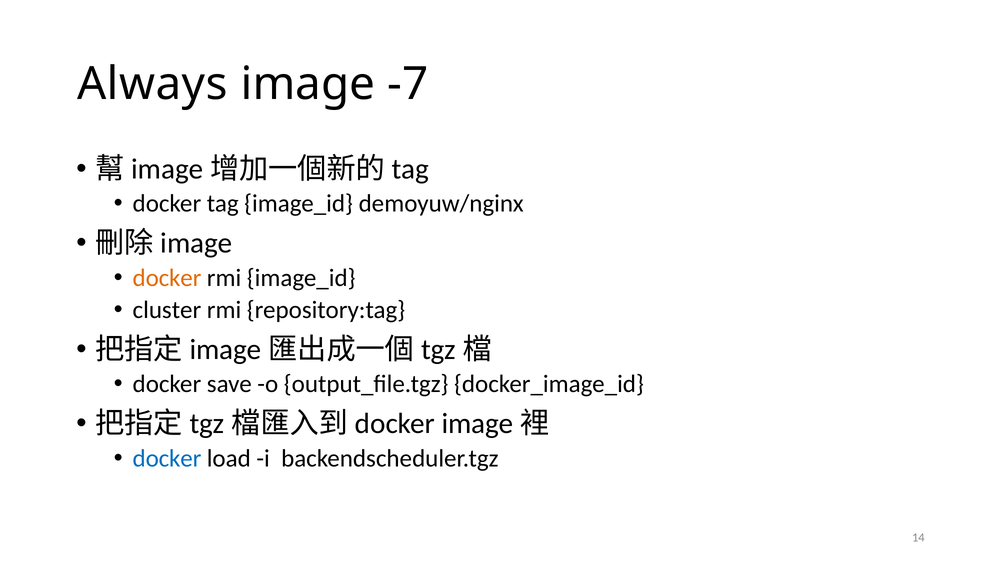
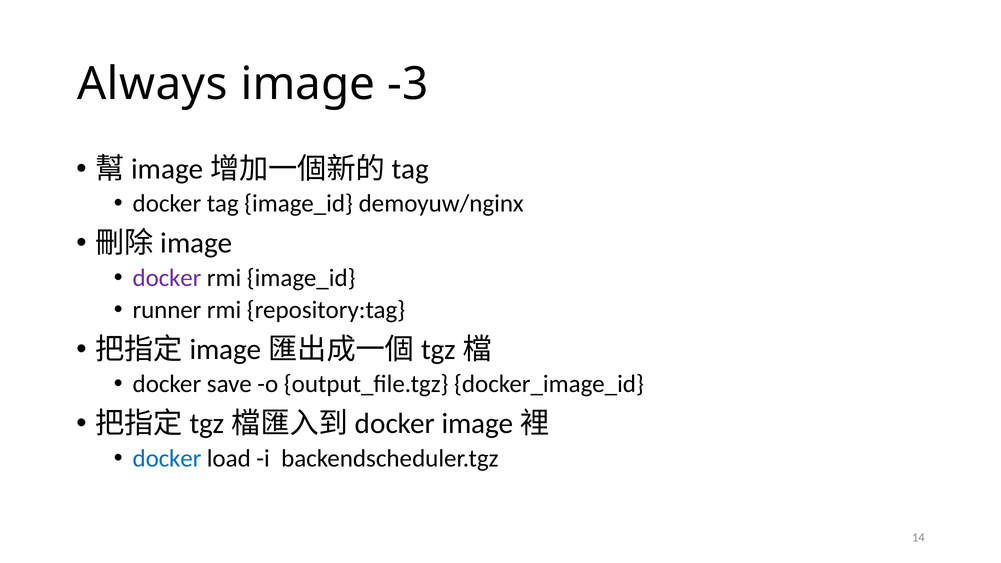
-7: -7 -> -3 (408, 84)
docker colour: orange -> purple (167, 278)
cluster: cluster -> runner (167, 310)
